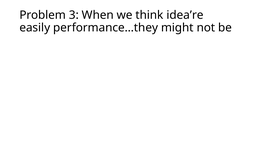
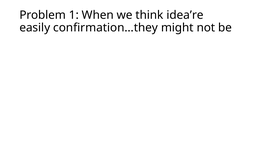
3: 3 -> 1 (74, 15)
performance…they: performance…they -> confirmation…they (106, 28)
